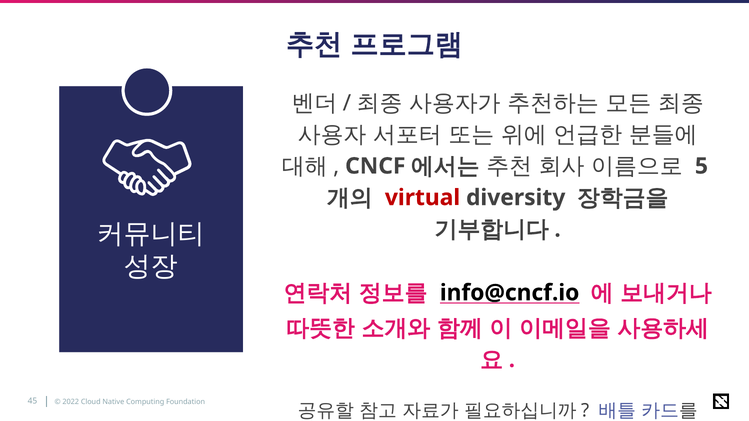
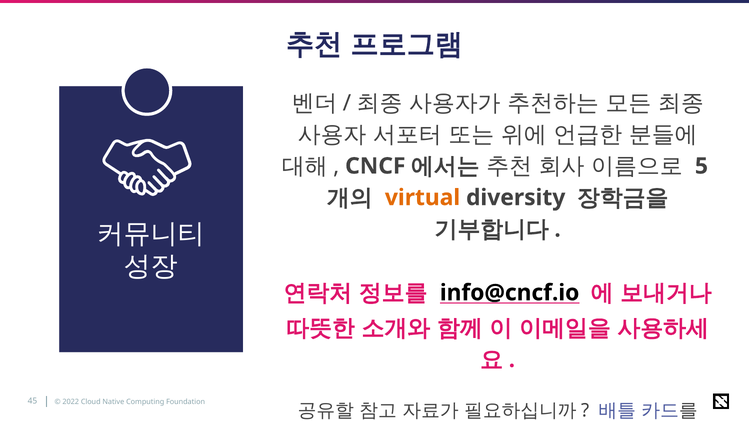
virtual colour: red -> orange (423, 198)
